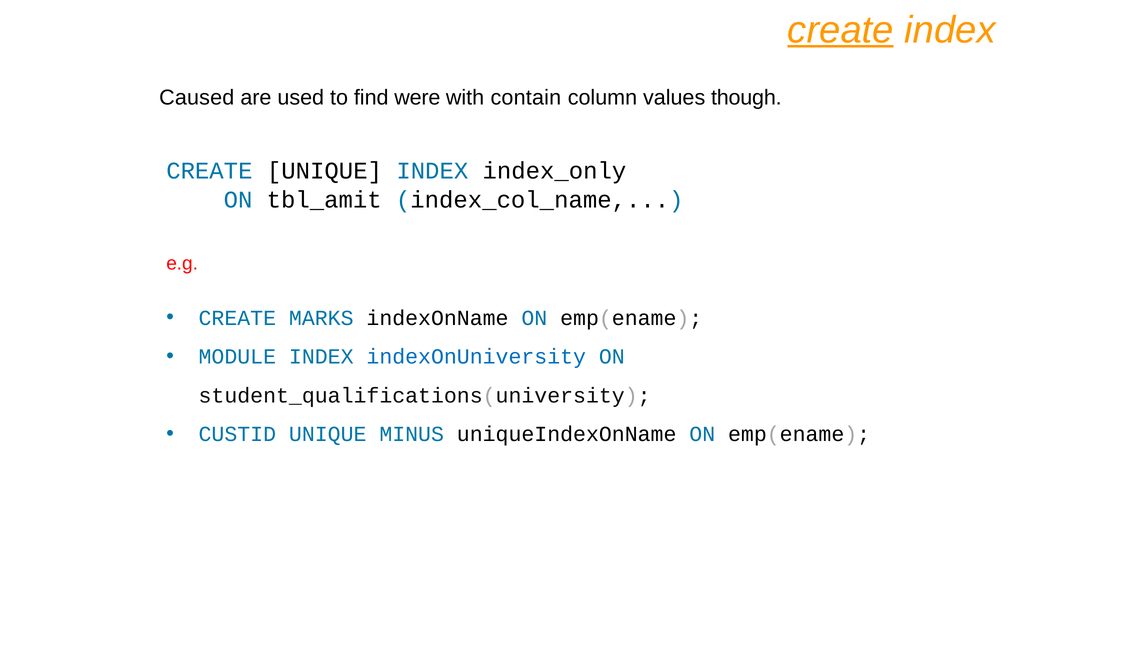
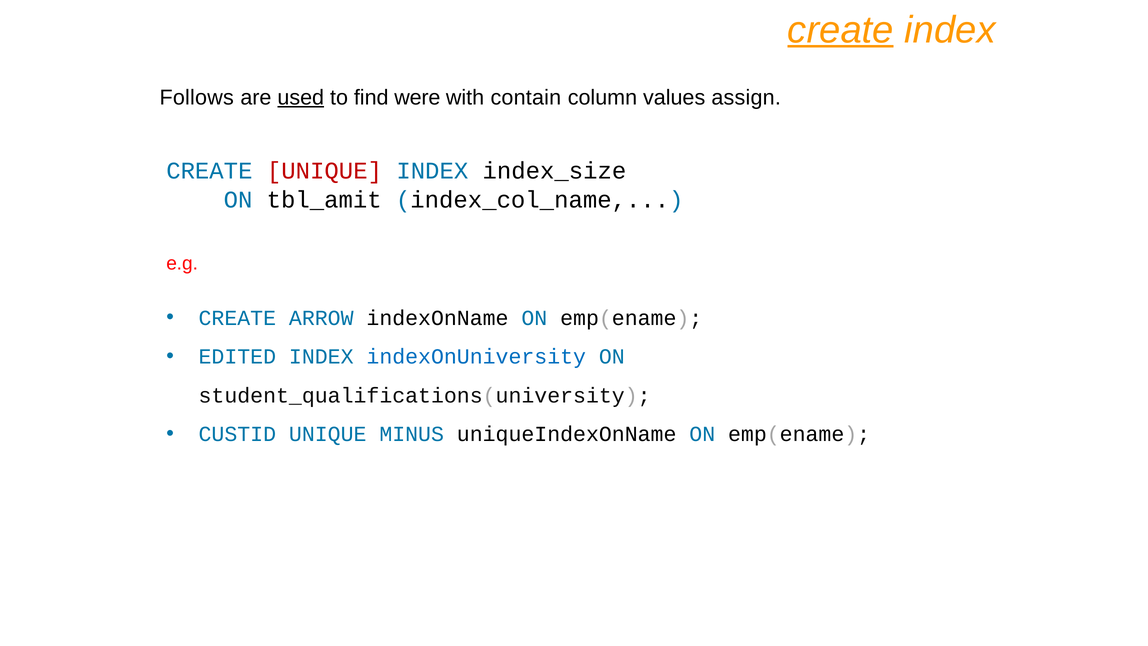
Caused: Caused -> Follows (197, 98)
used underline: none -> present (301, 98)
though: though -> assign (746, 98)
UNIQUE colour: black -> red (324, 171)
index_only: index_only -> index_size (554, 171)
MARKS: MARKS -> ARROW (321, 318)
MODULE: MODULE -> EDITED (237, 357)
